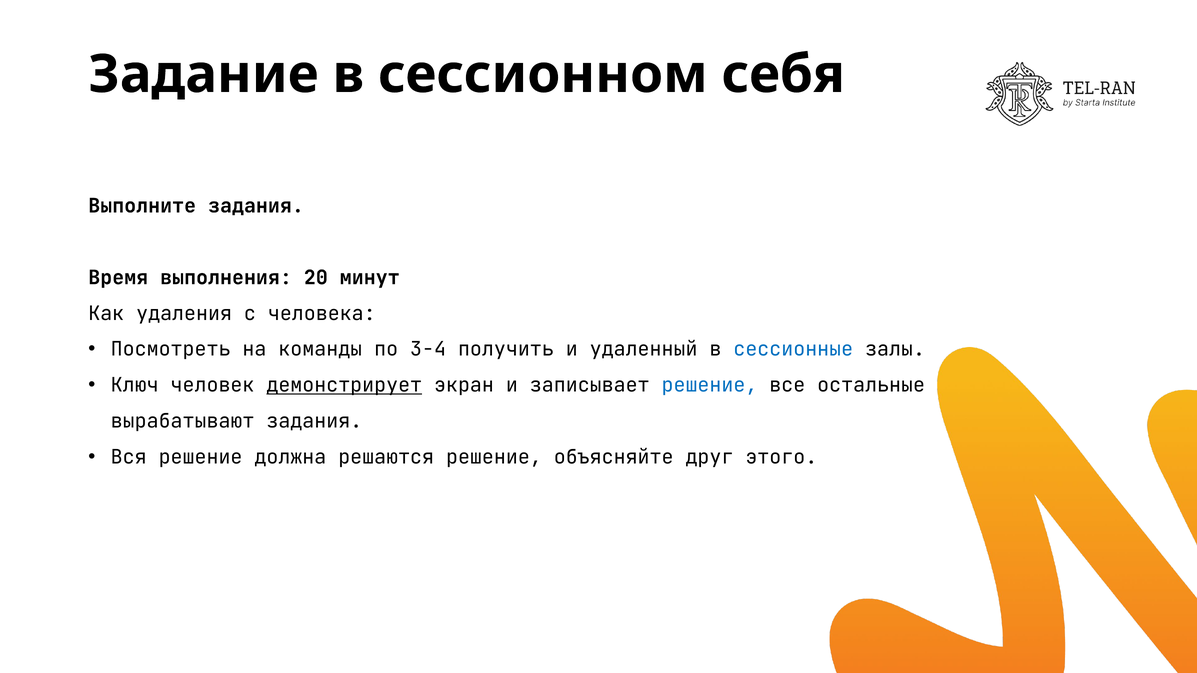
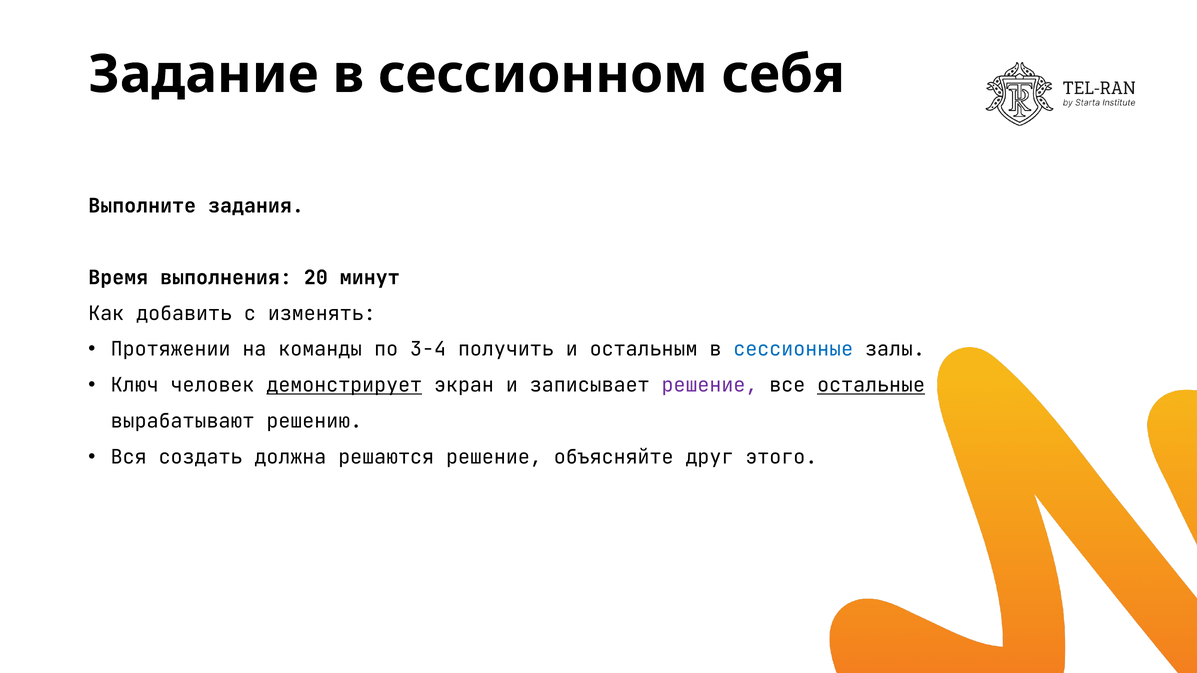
удаления: удаления -> добавить (184, 314)
человека: человека -> изменять (322, 314)
Посмотреть: Посмотреть -> Протяжении (171, 350)
удаленный: удаленный -> остальным (644, 350)
решение colour: blue -> purple (709, 385)
остальные underline: none -> present (871, 385)
вырабатывают задания: задания -> решению (314, 421)
Вся решение: решение -> создать (201, 457)
